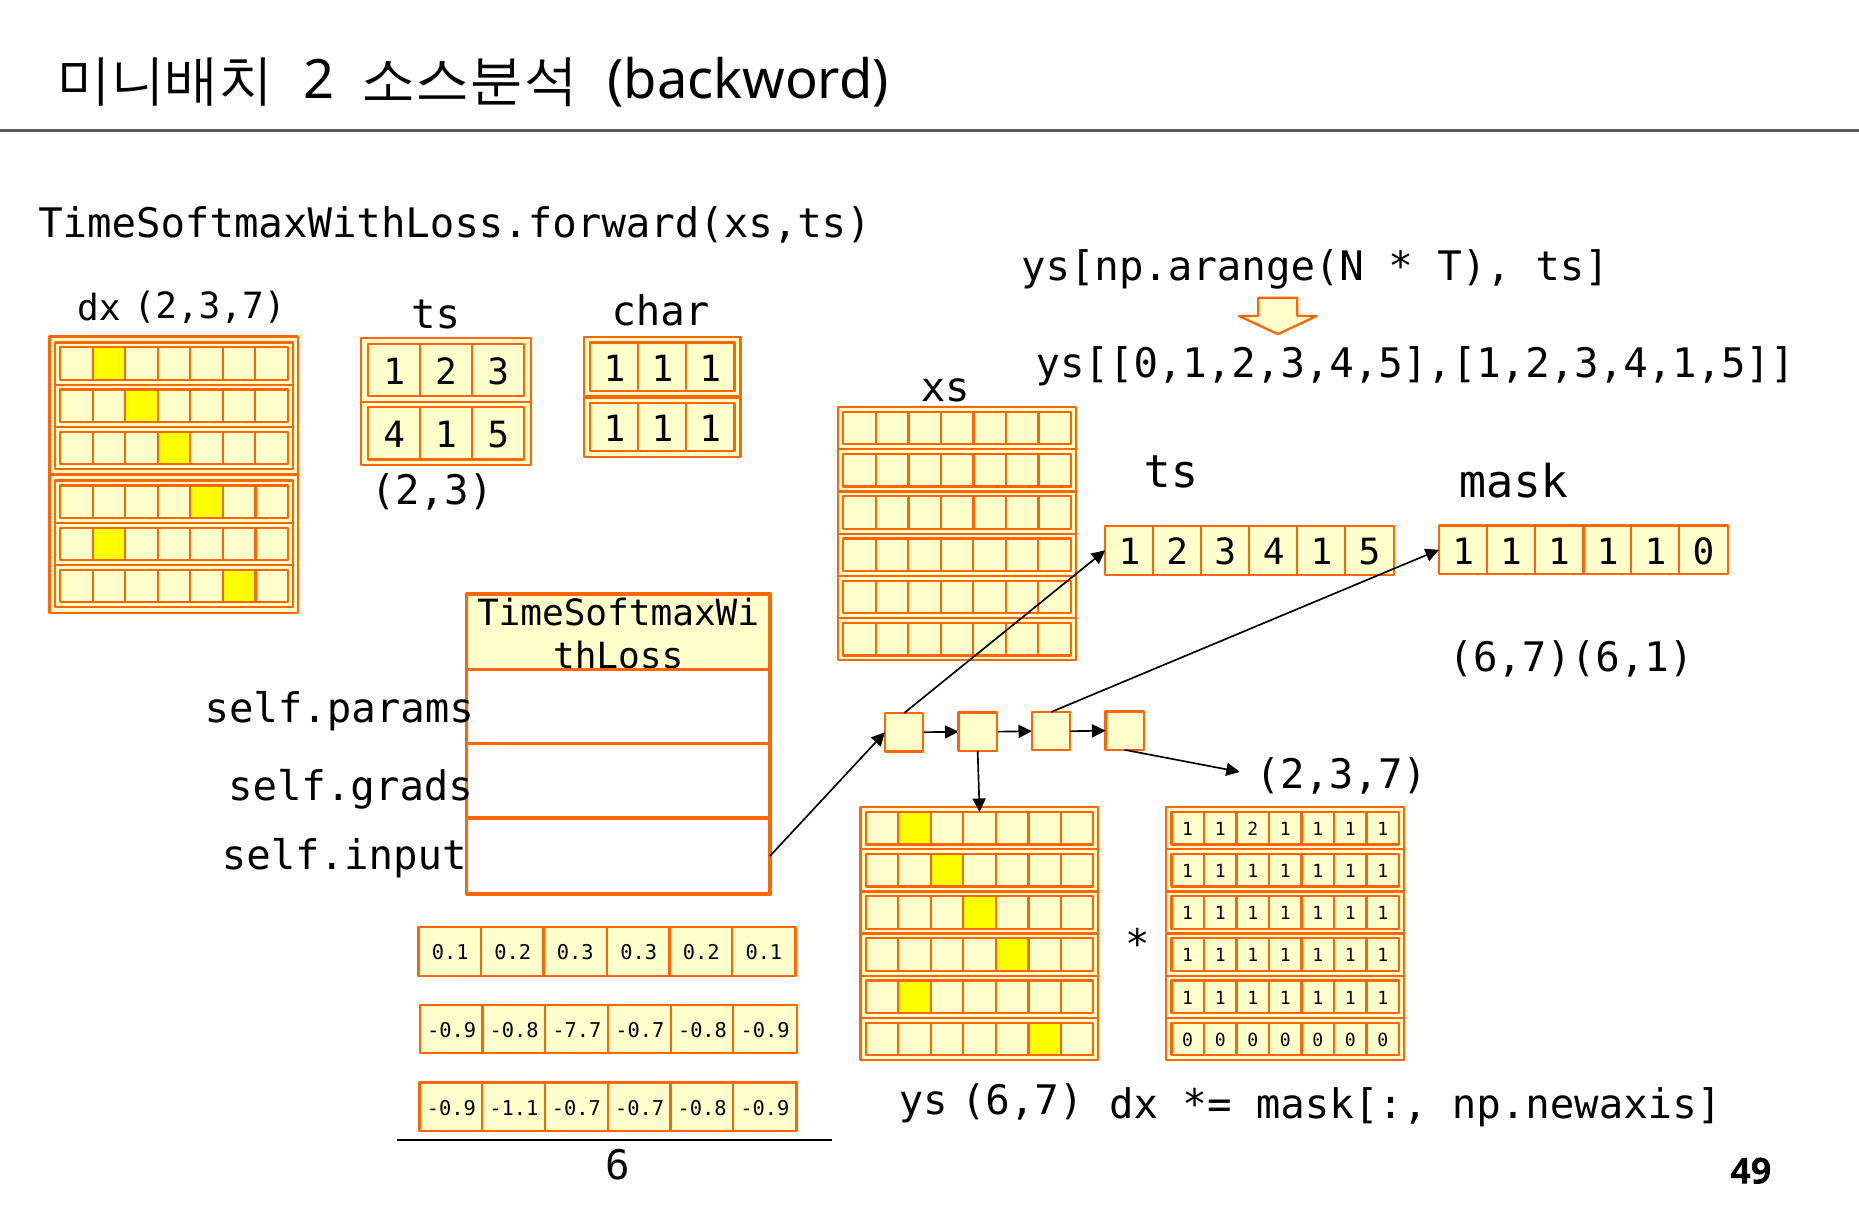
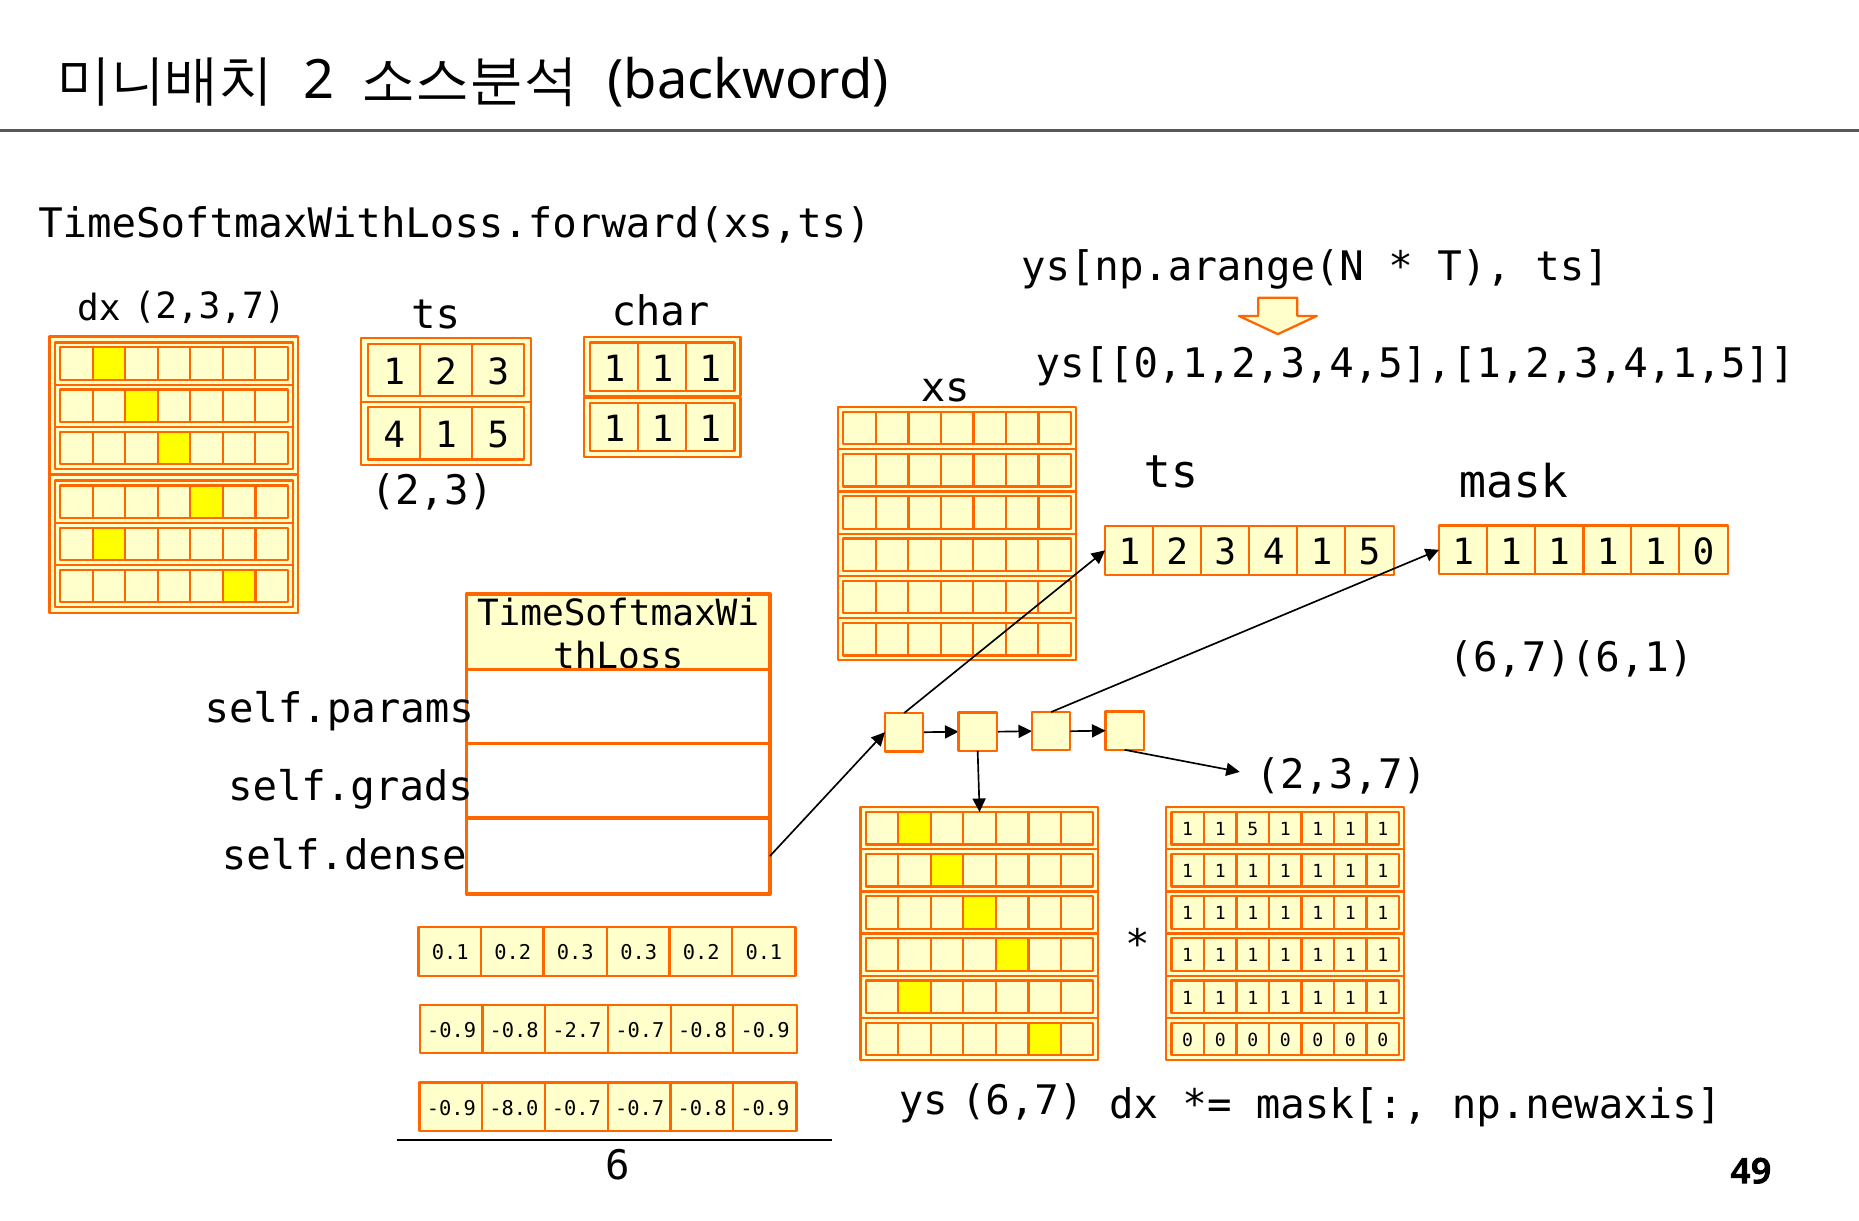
1 1 2: 2 -> 5 (1253, 829)
self.input: self.input -> self.dense (344, 857)
-7.7: -7.7 -> -2.7 (577, 1030)
-1.1: -1.1 -> -8.0 (514, 1108)
